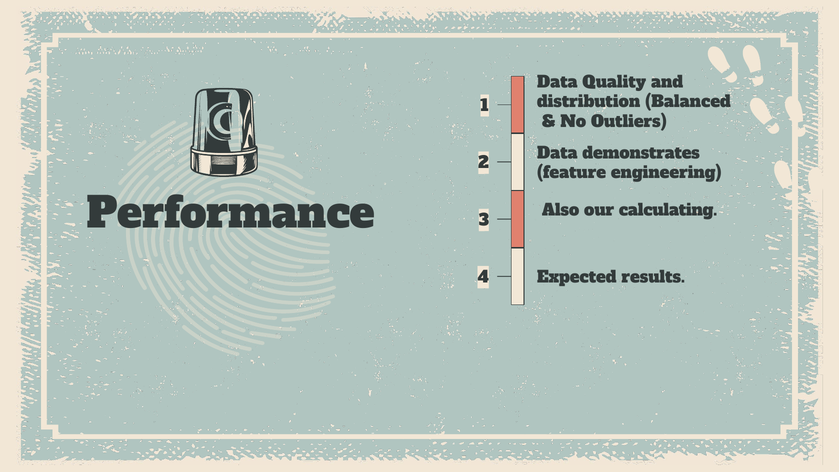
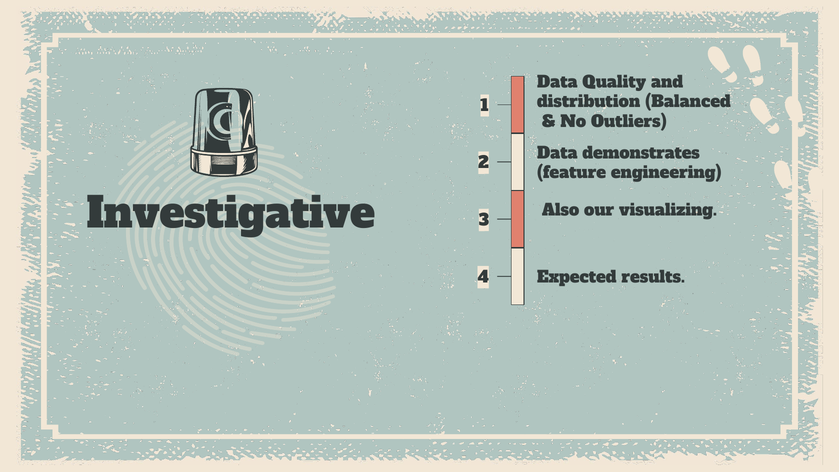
Performance: Performance -> Investigative (231, 214)
calculating: calculating -> visualizing (668, 211)
